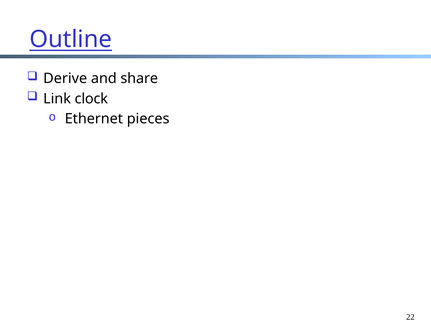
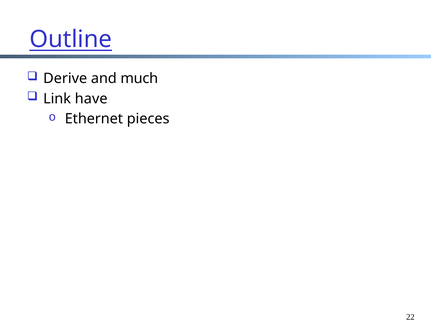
share: share -> much (139, 79)
clock: clock -> have (91, 99)
